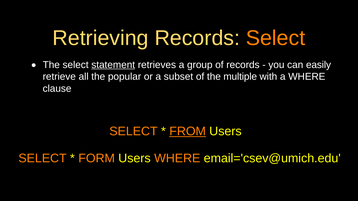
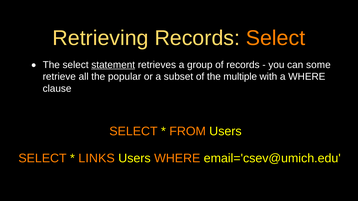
easily: easily -> some (318, 65)
FROM underline: present -> none (188, 131)
FORM: FORM -> LINKS (97, 159)
